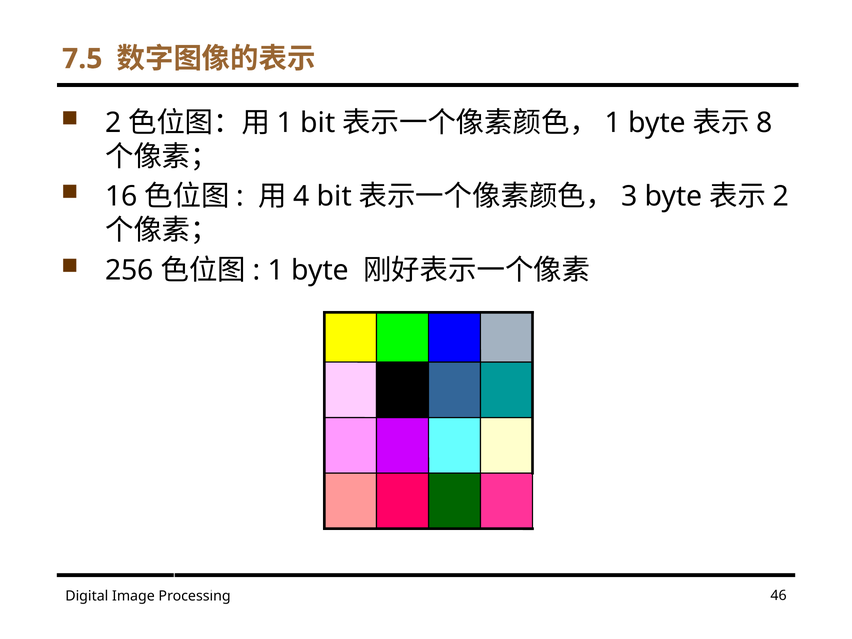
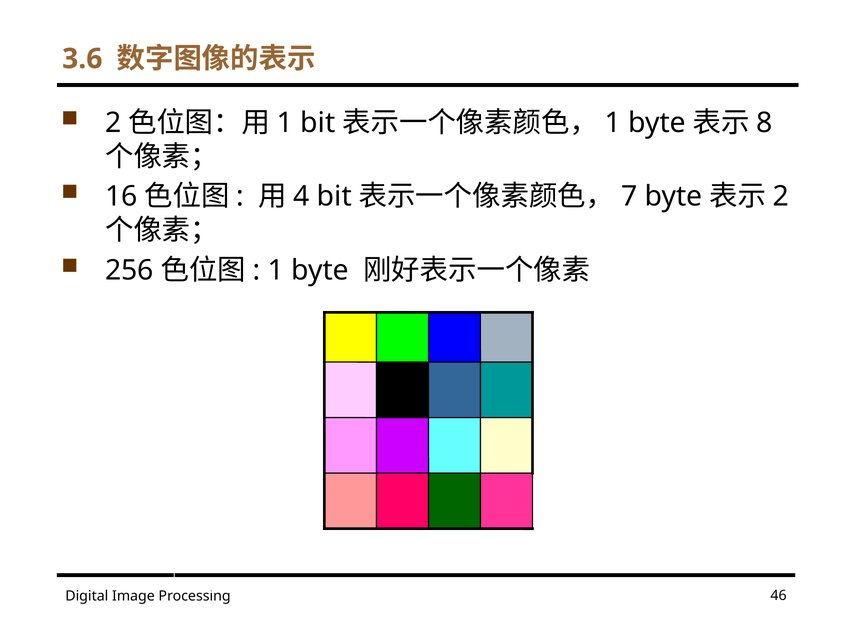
7.5: 7.5 -> 3.6 (82, 59)
3: 3 -> 7 (629, 197)
